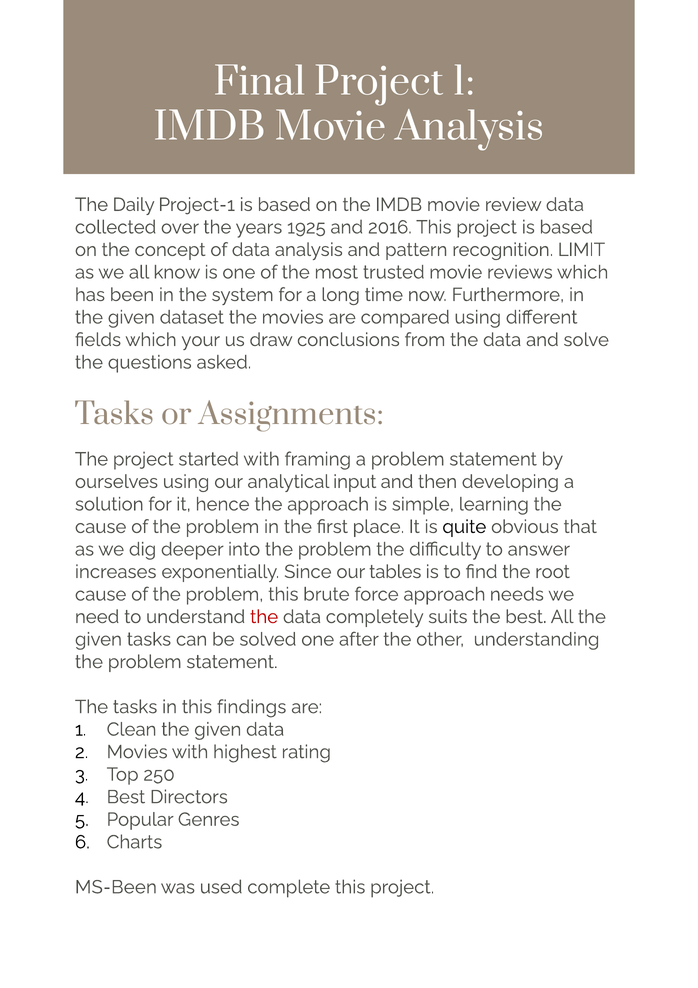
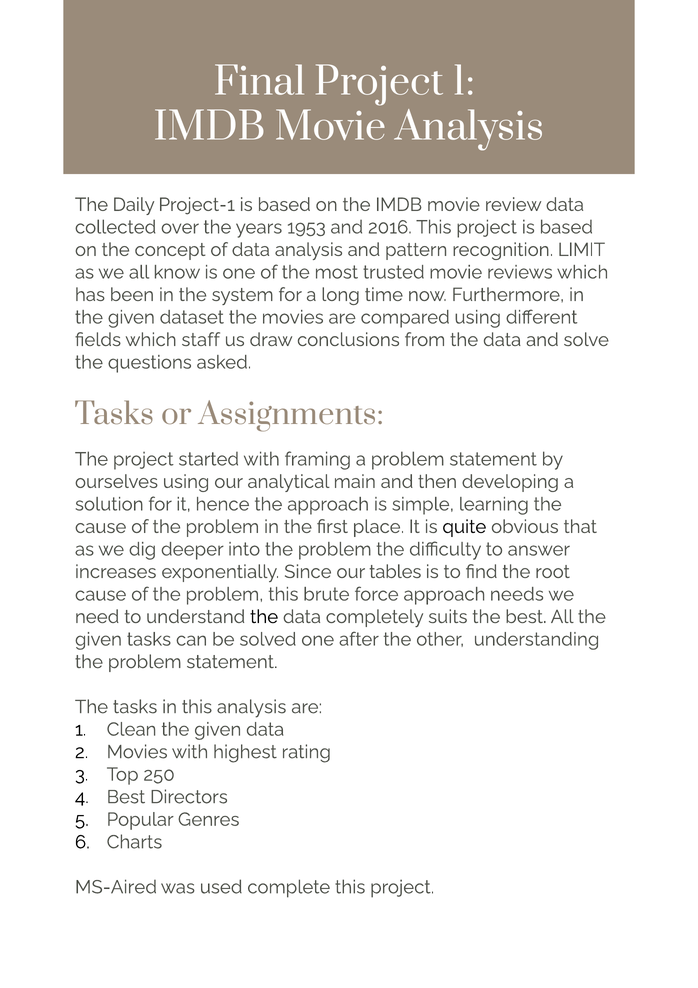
1925: 1925 -> 1953 (306, 227)
your: your -> staff (201, 340)
input: input -> main (355, 481)
the colour: red -> black (264, 616)
this findings: findings -> analysis (252, 706)
MS-Been: MS-Been -> MS-Aired (116, 886)
